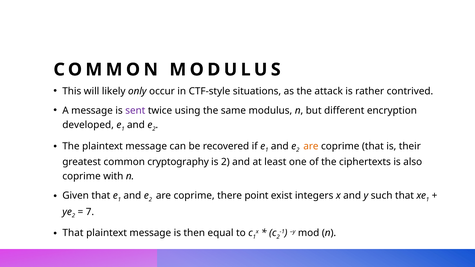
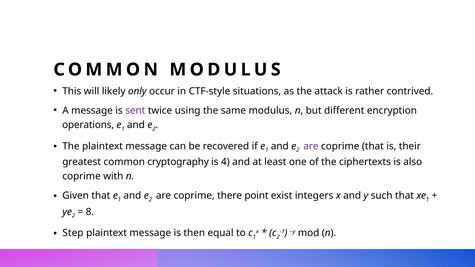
developed: developed -> operations (88, 125)
are colour: orange -> purple (311, 146)
is 2: 2 -> 4 (225, 162)
7: 7 -> 8 (90, 212)
That: That -> Step (73, 233)
